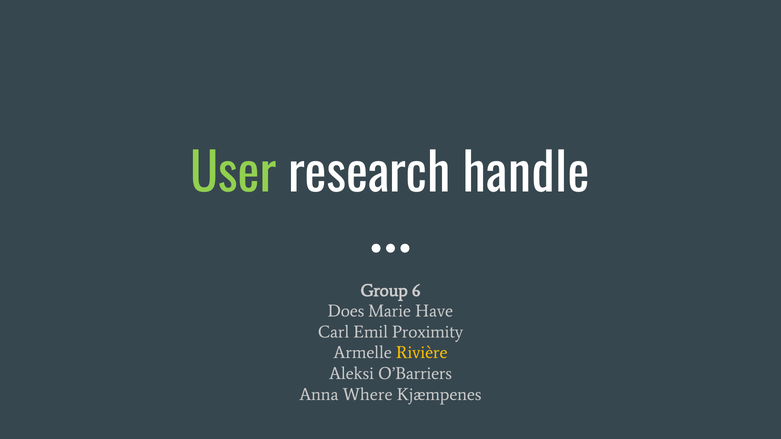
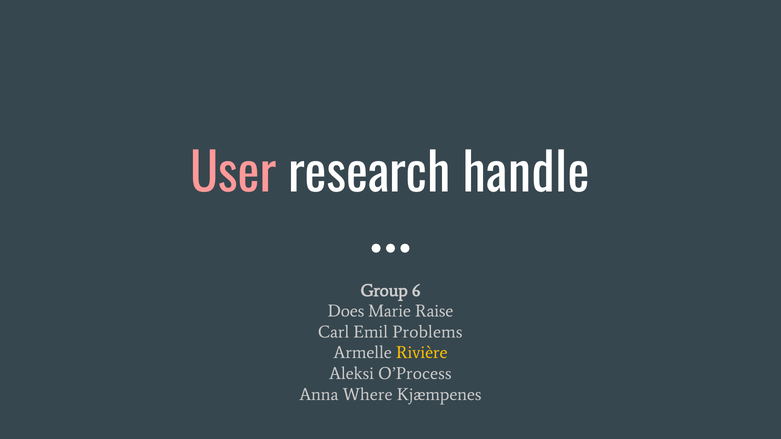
User colour: light green -> pink (233, 174)
Have: Have -> Raise (434, 311)
Proximity: Proximity -> Problems (427, 332)
O’Barriers: O’Barriers -> O’Process (415, 374)
